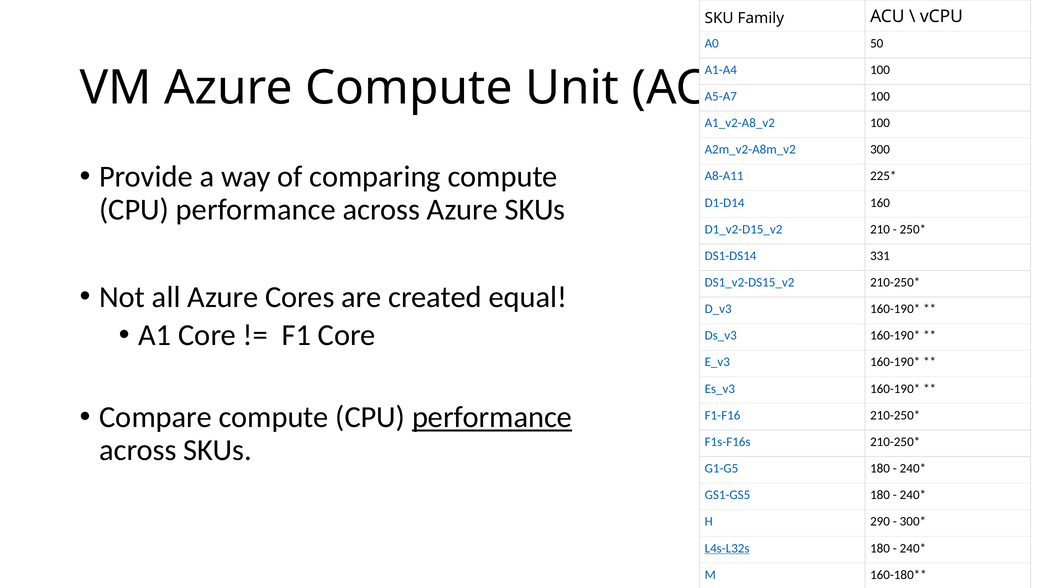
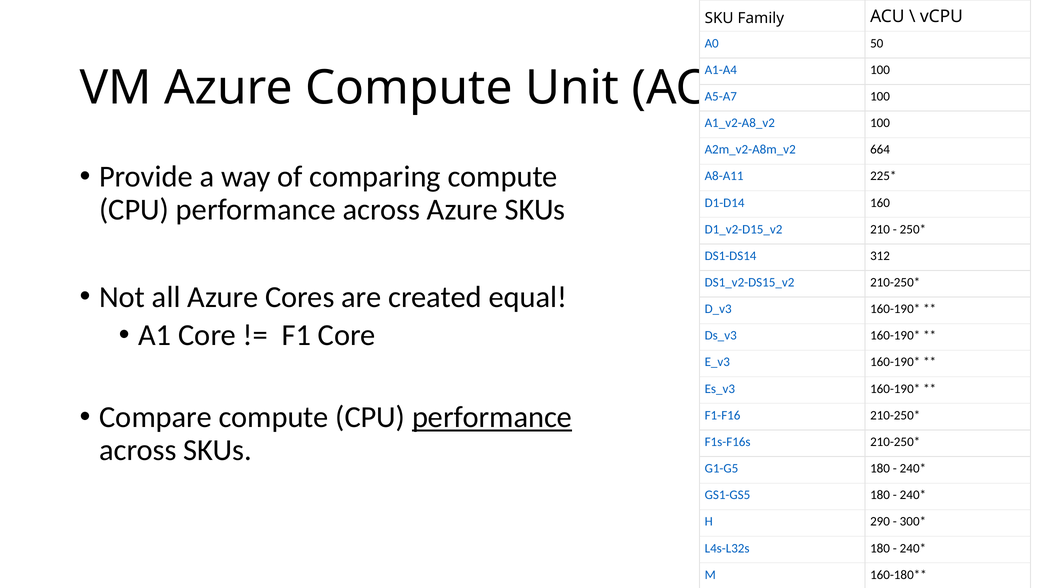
300: 300 -> 664 (880, 150)
331: 331 -> 312 (880, 256)
L4s-L32s underline: present -> none (727, 548)
